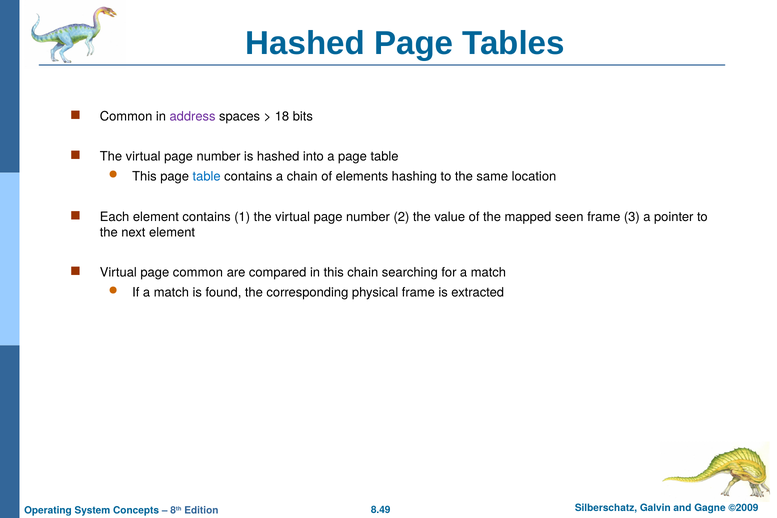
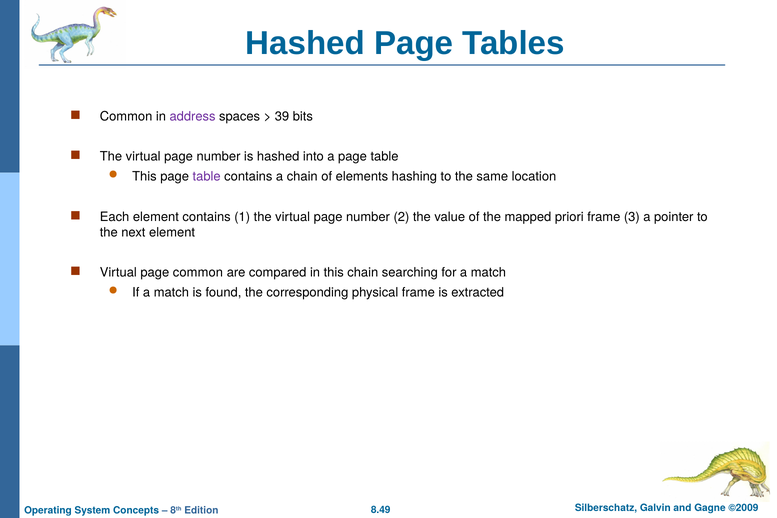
18: 18 -> 39 (282, 116)
table colour: blue -> purple (207, 177)
seen: seen -> priori (569, 217)
